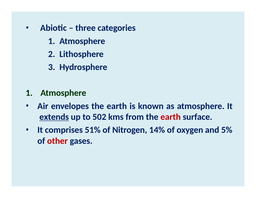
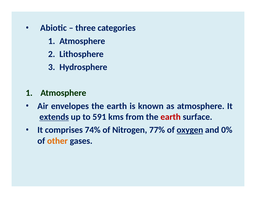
502: 502 -> 591 (99, 117)
51%: 51% -> 74% (93, 130)
14%: 14% -> 77% (157, 130)
oxygen underline: none -> present (190, 130)
5%: 5% -> 0% (227, 130)
other colour: red -> orange (57, 141)
